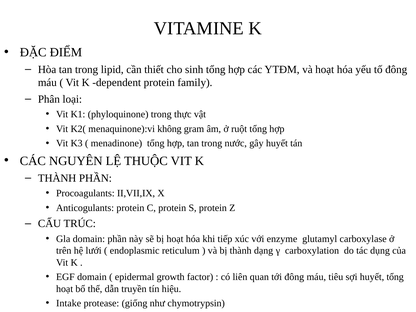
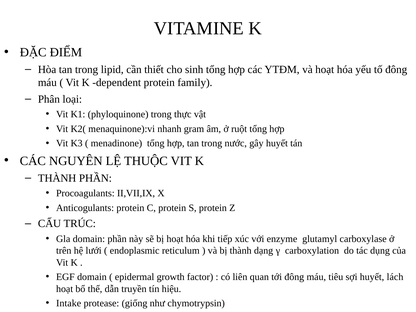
không: không -> nhanh (169, 129)
huyết tổng: tổng -> lách (395, 277)
